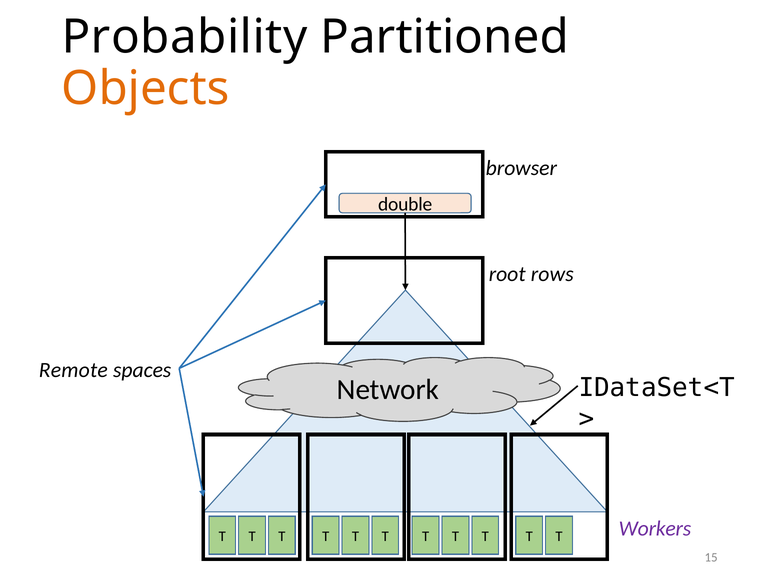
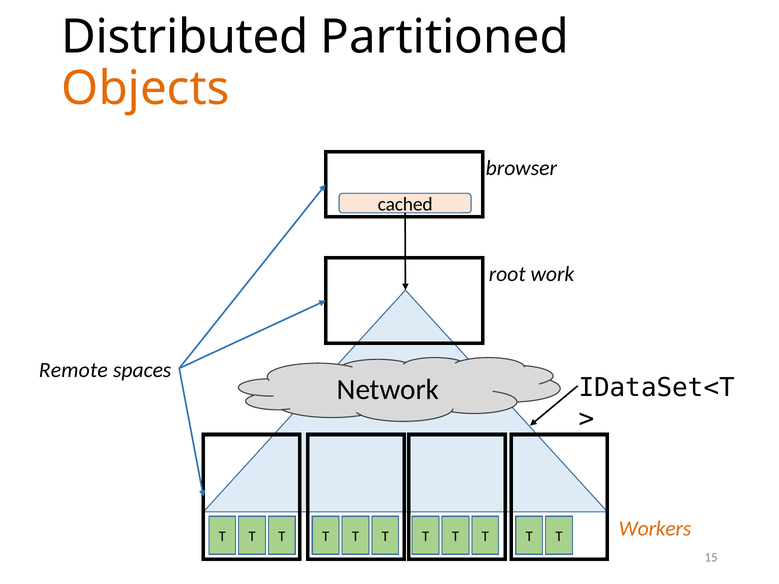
Probability: Probability -> Distributed (185, 37)
double: double -> cached (405, 204)
rows: rows -> work (552, 274)
Workers colour: purple -> orange (655, 529)
